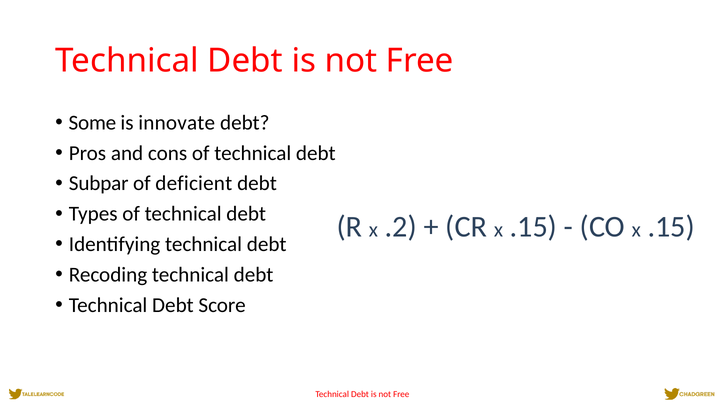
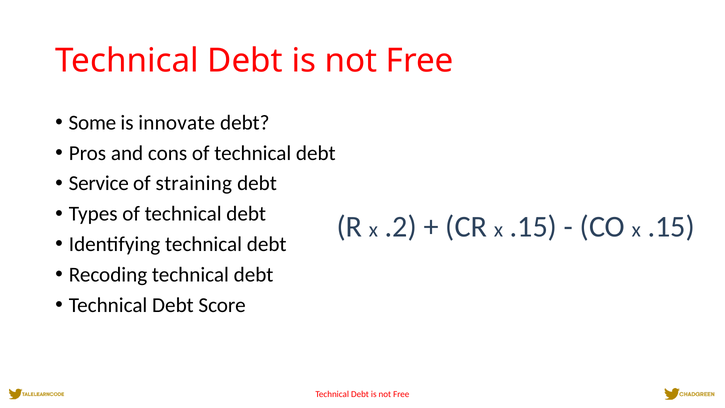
Subpar: Subpar -> Service (99, 183)
deficient: deficient -> straining (194, 183)
